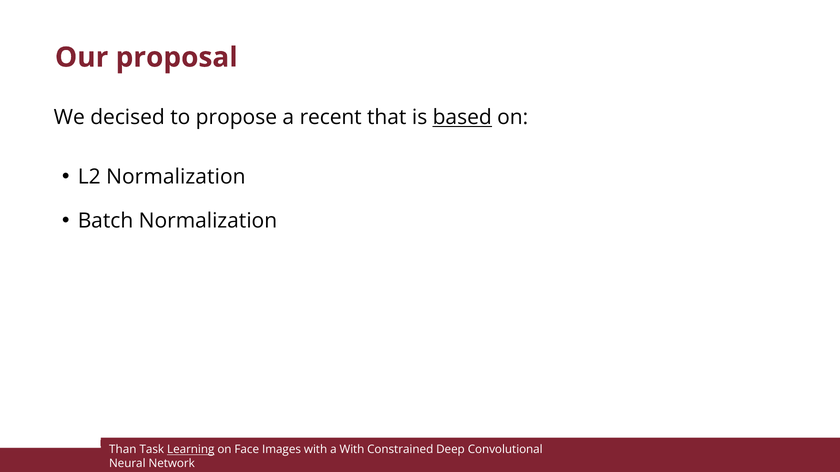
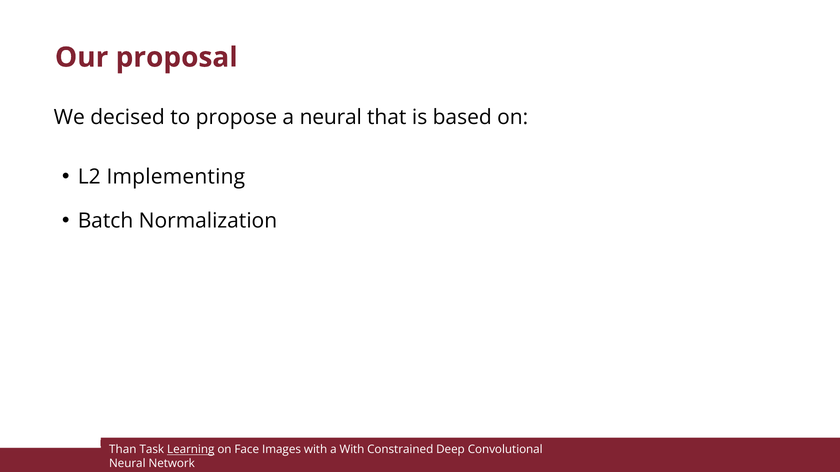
a recent: recent -> neural (331, 118)
based underline: present -> none (462, 118)
L2 Normalization: Normalization -> Implementing (176, 177)
